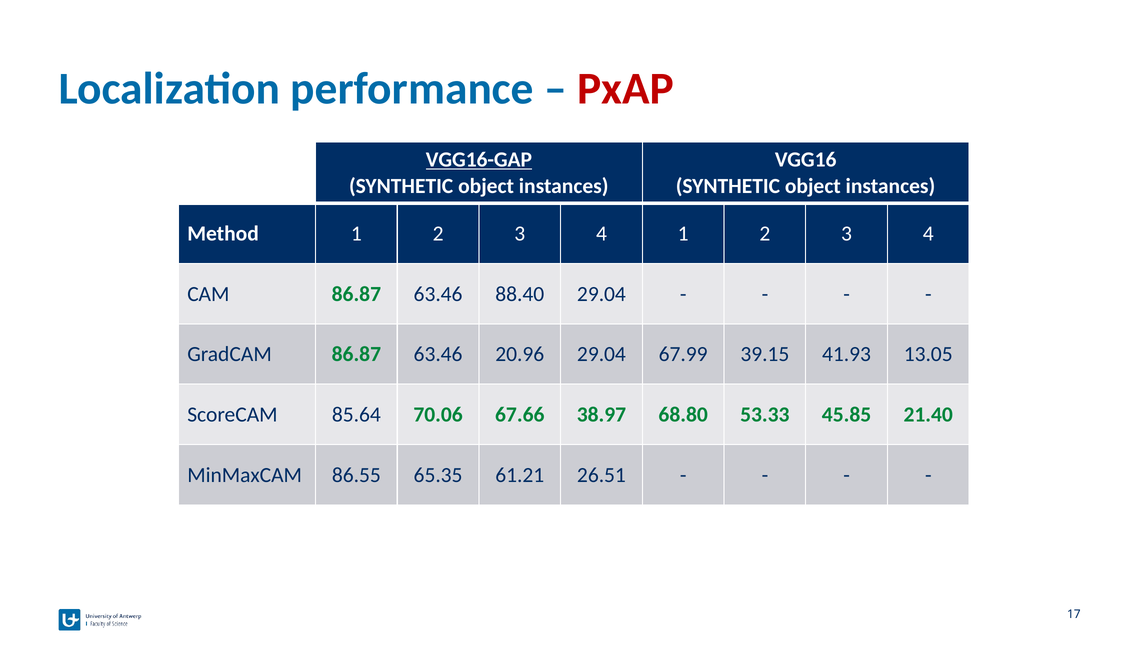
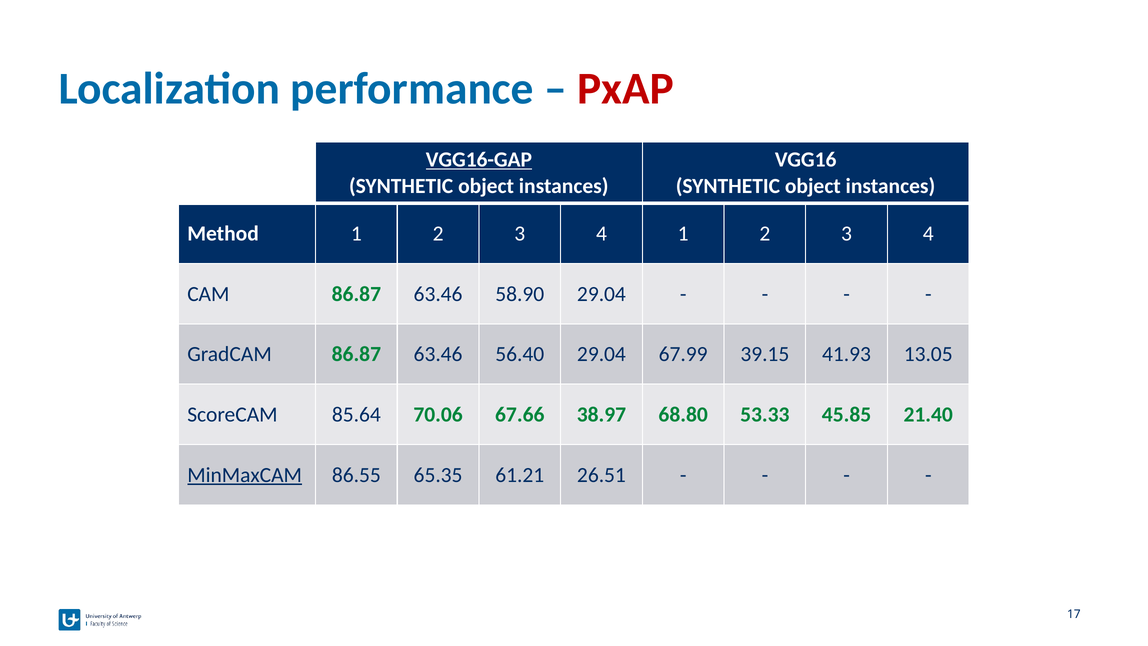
88.40: 88.40 -> 58.90 (520, 294)
20.96: 20.96 -> 56.40 (520, 354)
MinMaxCAM underline: none -> present (245, 475)
